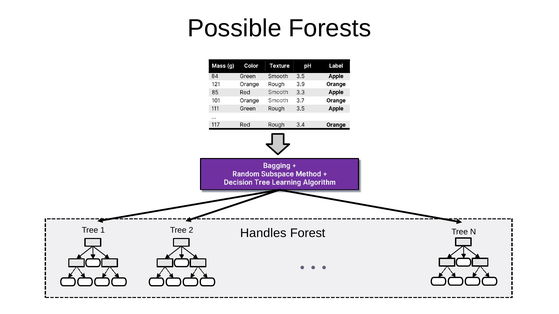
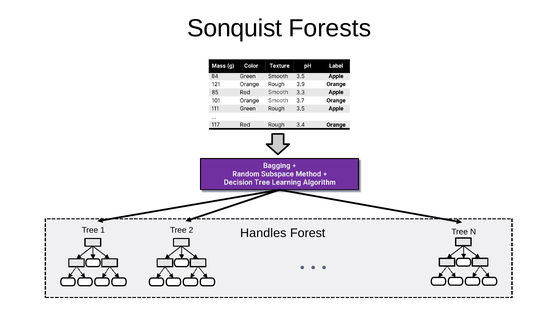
Possible: Possible -> Sonquist (235, 28)
